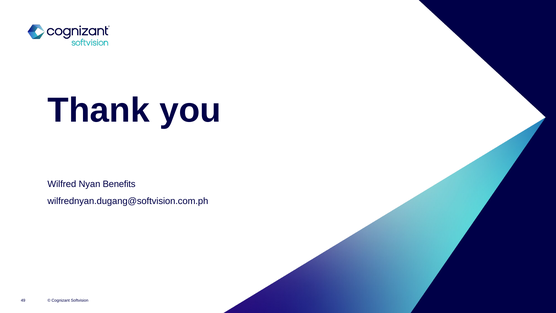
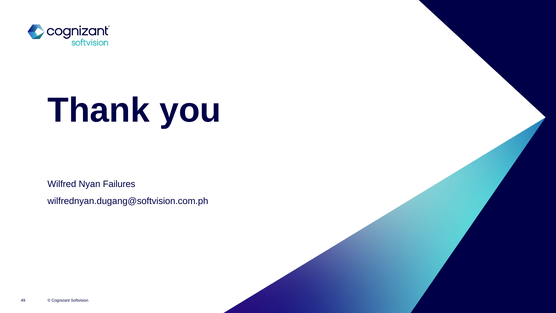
Benefits: Benefits -> Failures (119, 184)
